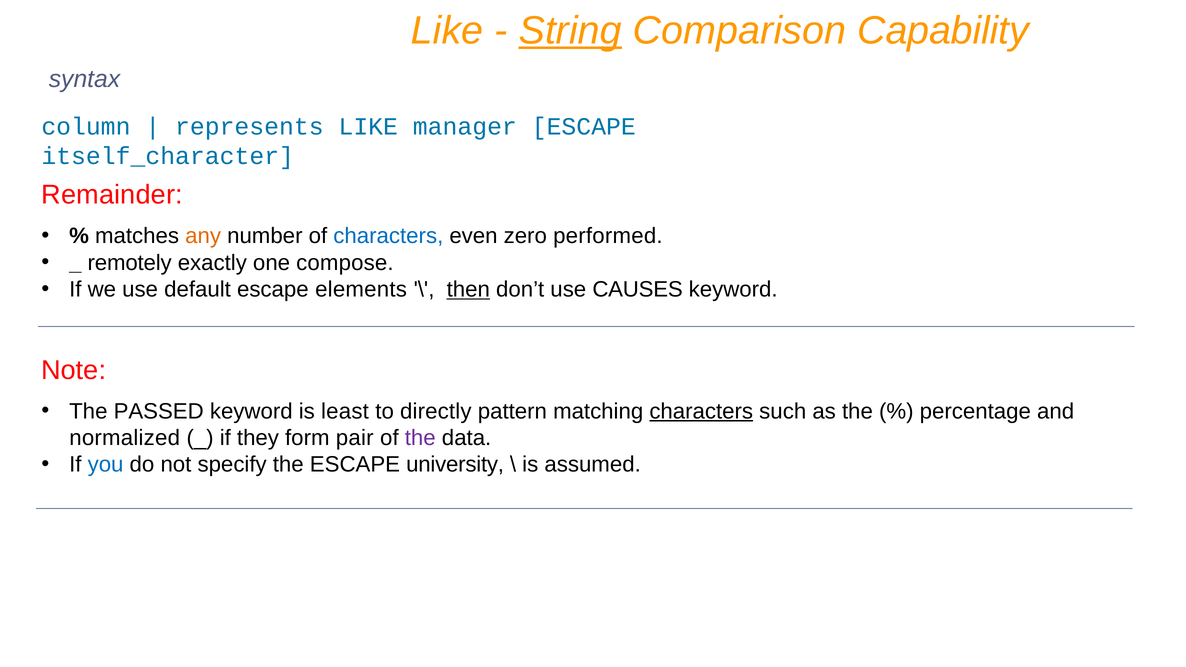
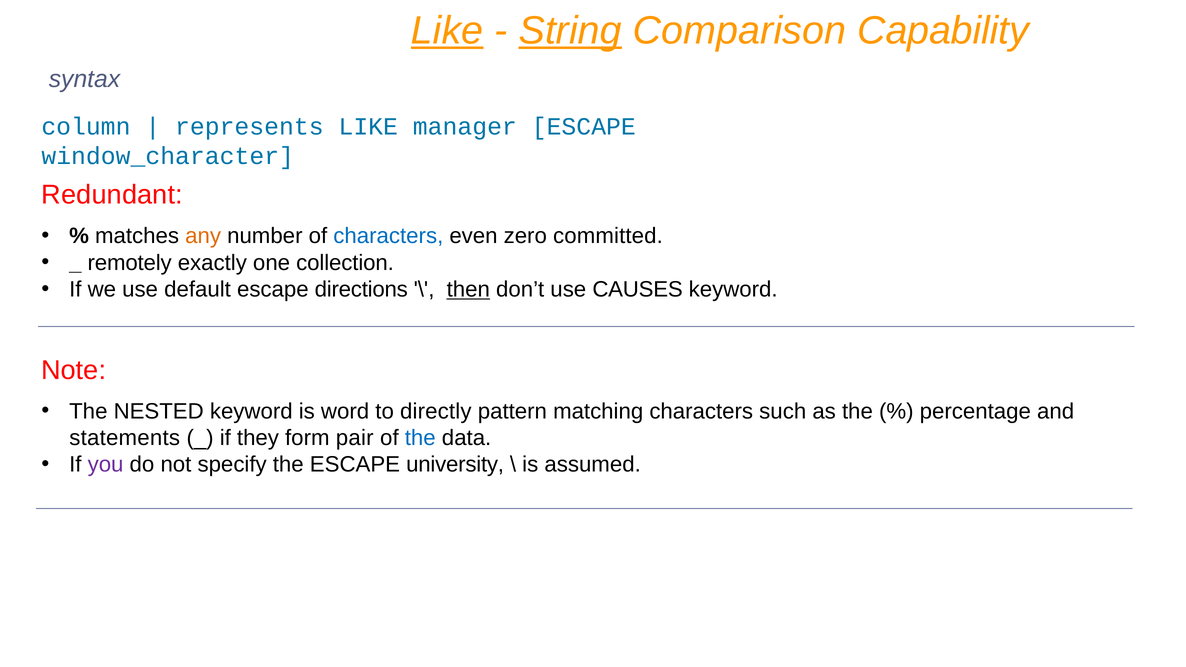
Like underline: none -> present (447, 31)
itself_character: itself_character -> window_character (168, 156)
Remainder: Remainder -> Redundant (112, 195)
performed: performed -> committed (608, 236)
compose: compose -> collection (345, 263)
elements: elements -> directions (361, 290)
PASSED: PASSED -> NESTED (159, 411)
least: least -> word (345, 411)
characters underline: present -> none (701, 411)
normalized: normalized -> statements (125, 438)
the colour: purple -> blue (420, 438)
you colour: blue -> purple (106, 465)
